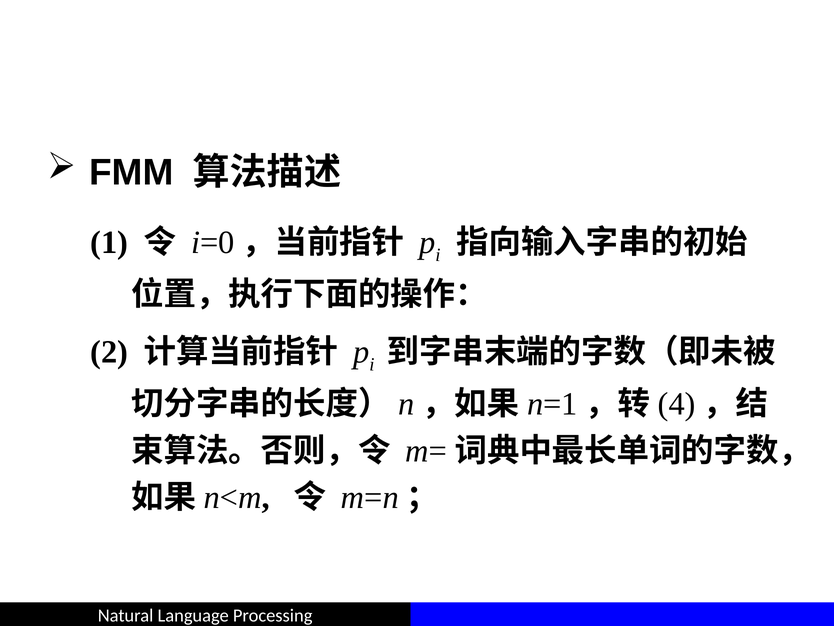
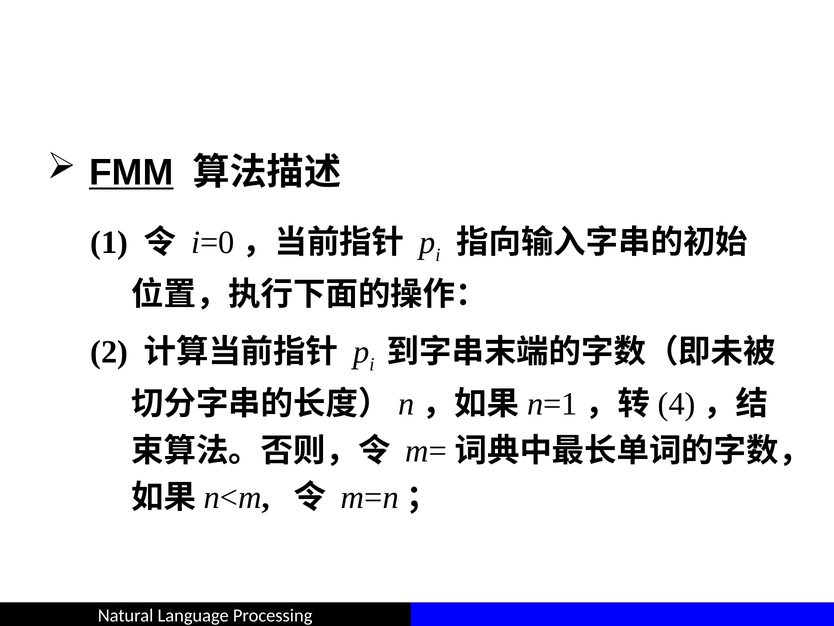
FMM underline: none -> present (131, 172)
